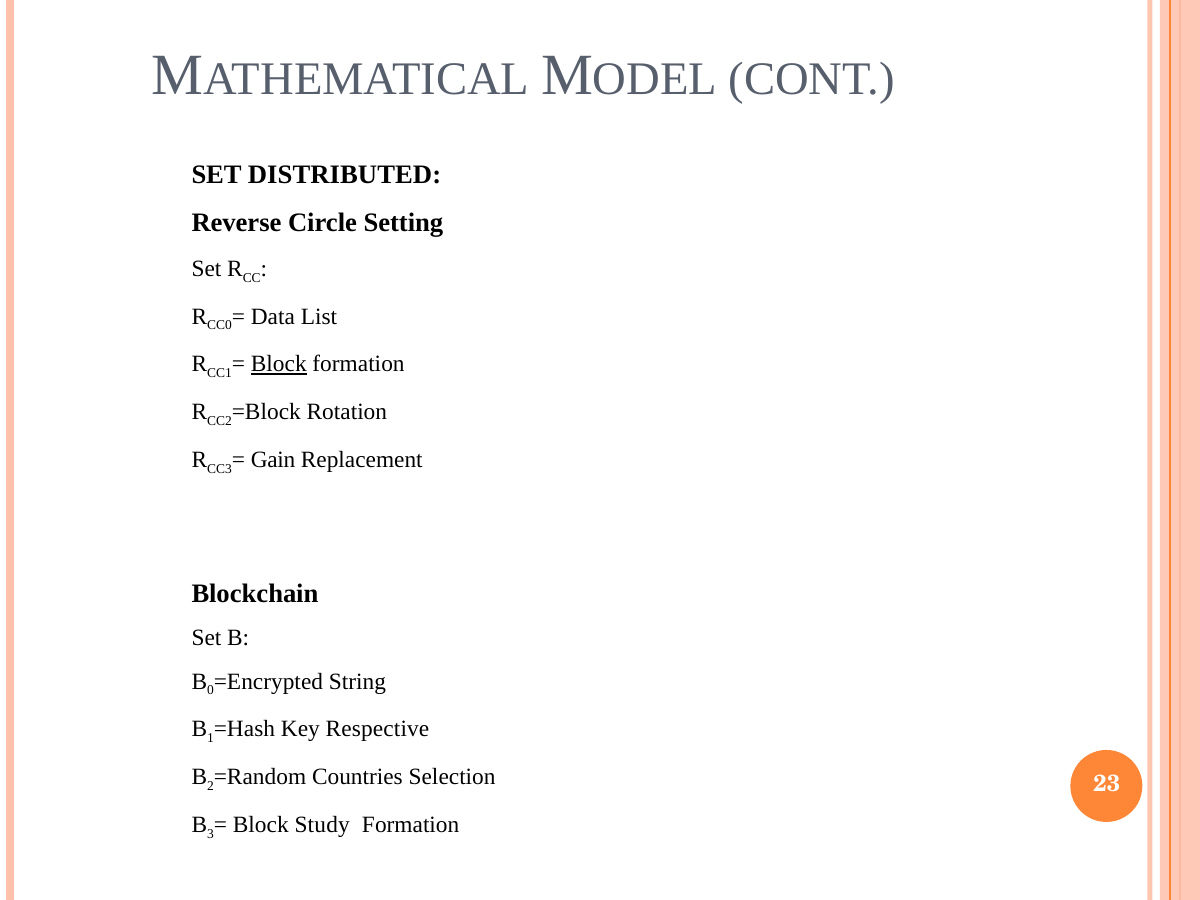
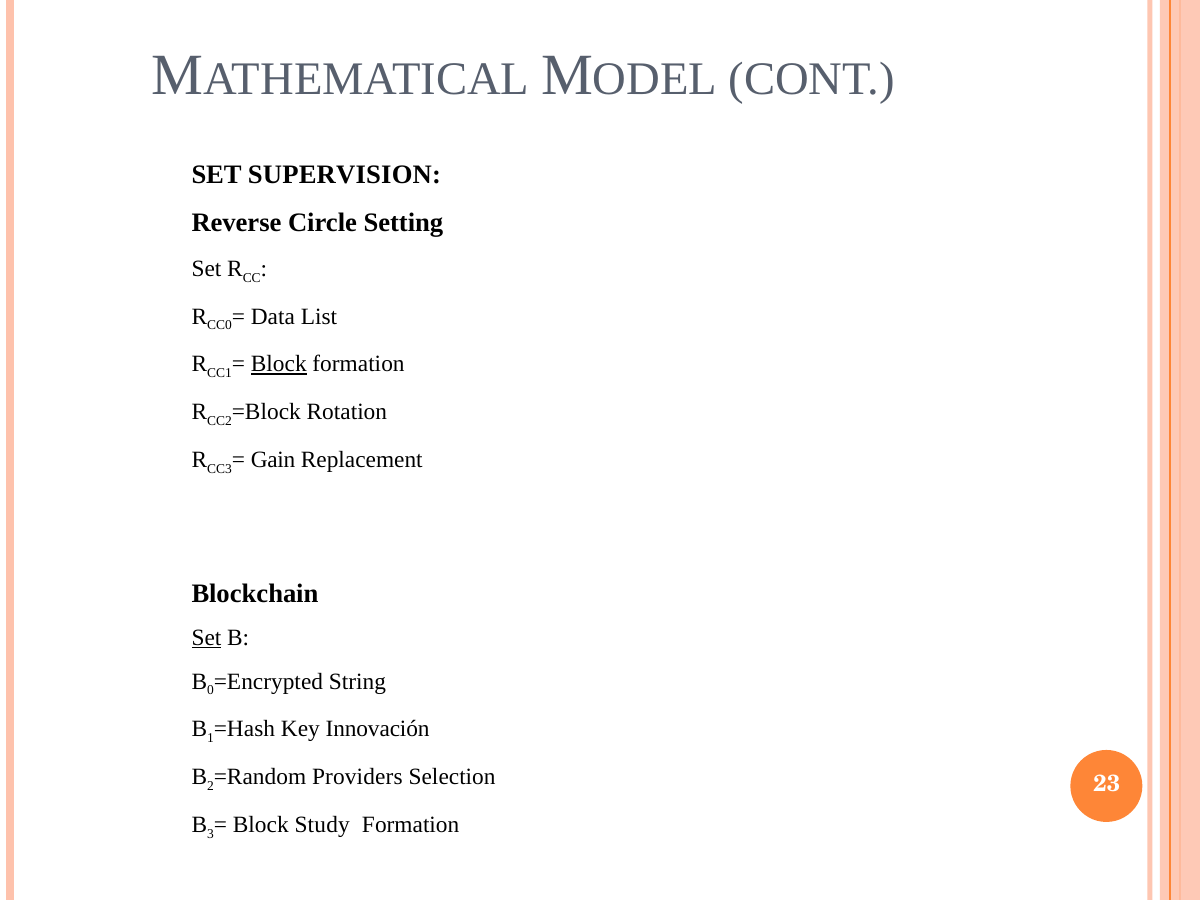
DISTRIBUTED: DISTRIBUTED -> SUPERVISION (344, 175)
Set underline: none -> present (206, 637)
Respective: Respective -> Innovación (378, 729)
Countries: Countries -> Providers (357, 777)
